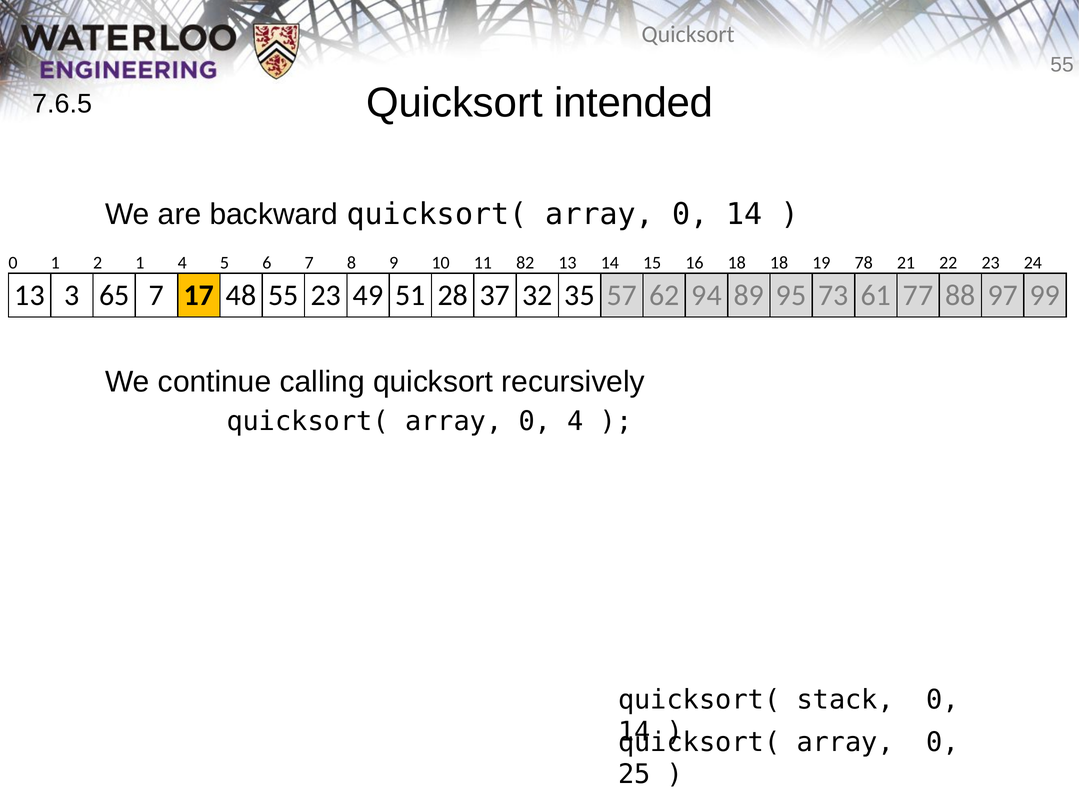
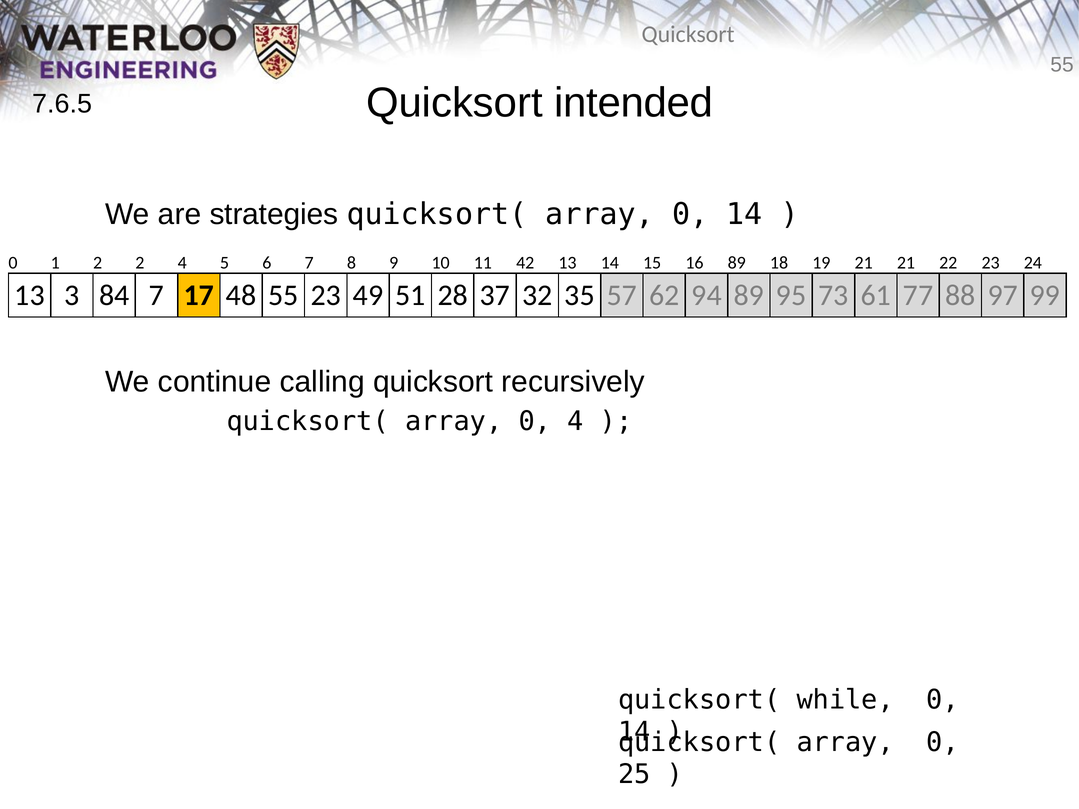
backward: backward -> strategies (274, 214)
2 1: 1 -> 2 (140, 263)
82: 82 -> 42 (525, 263)
16 18: 18 -> 89 (737, 263)
19 78: 78 -> 21 (864, 263)
65: 65 -> 84 (114, 296)
stack: stack -> while (845, 700)
